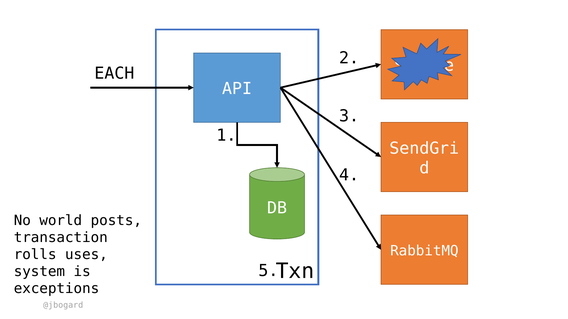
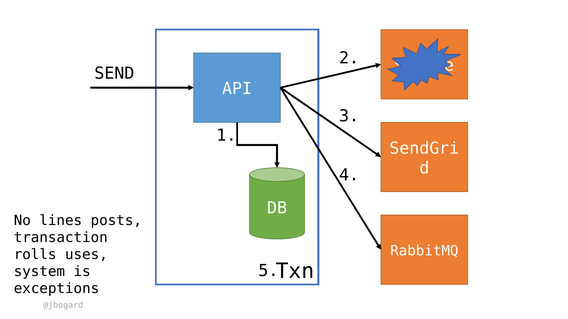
EACH: EACH -> SEND (114, 74)
world: world -> lines (61, 221)
